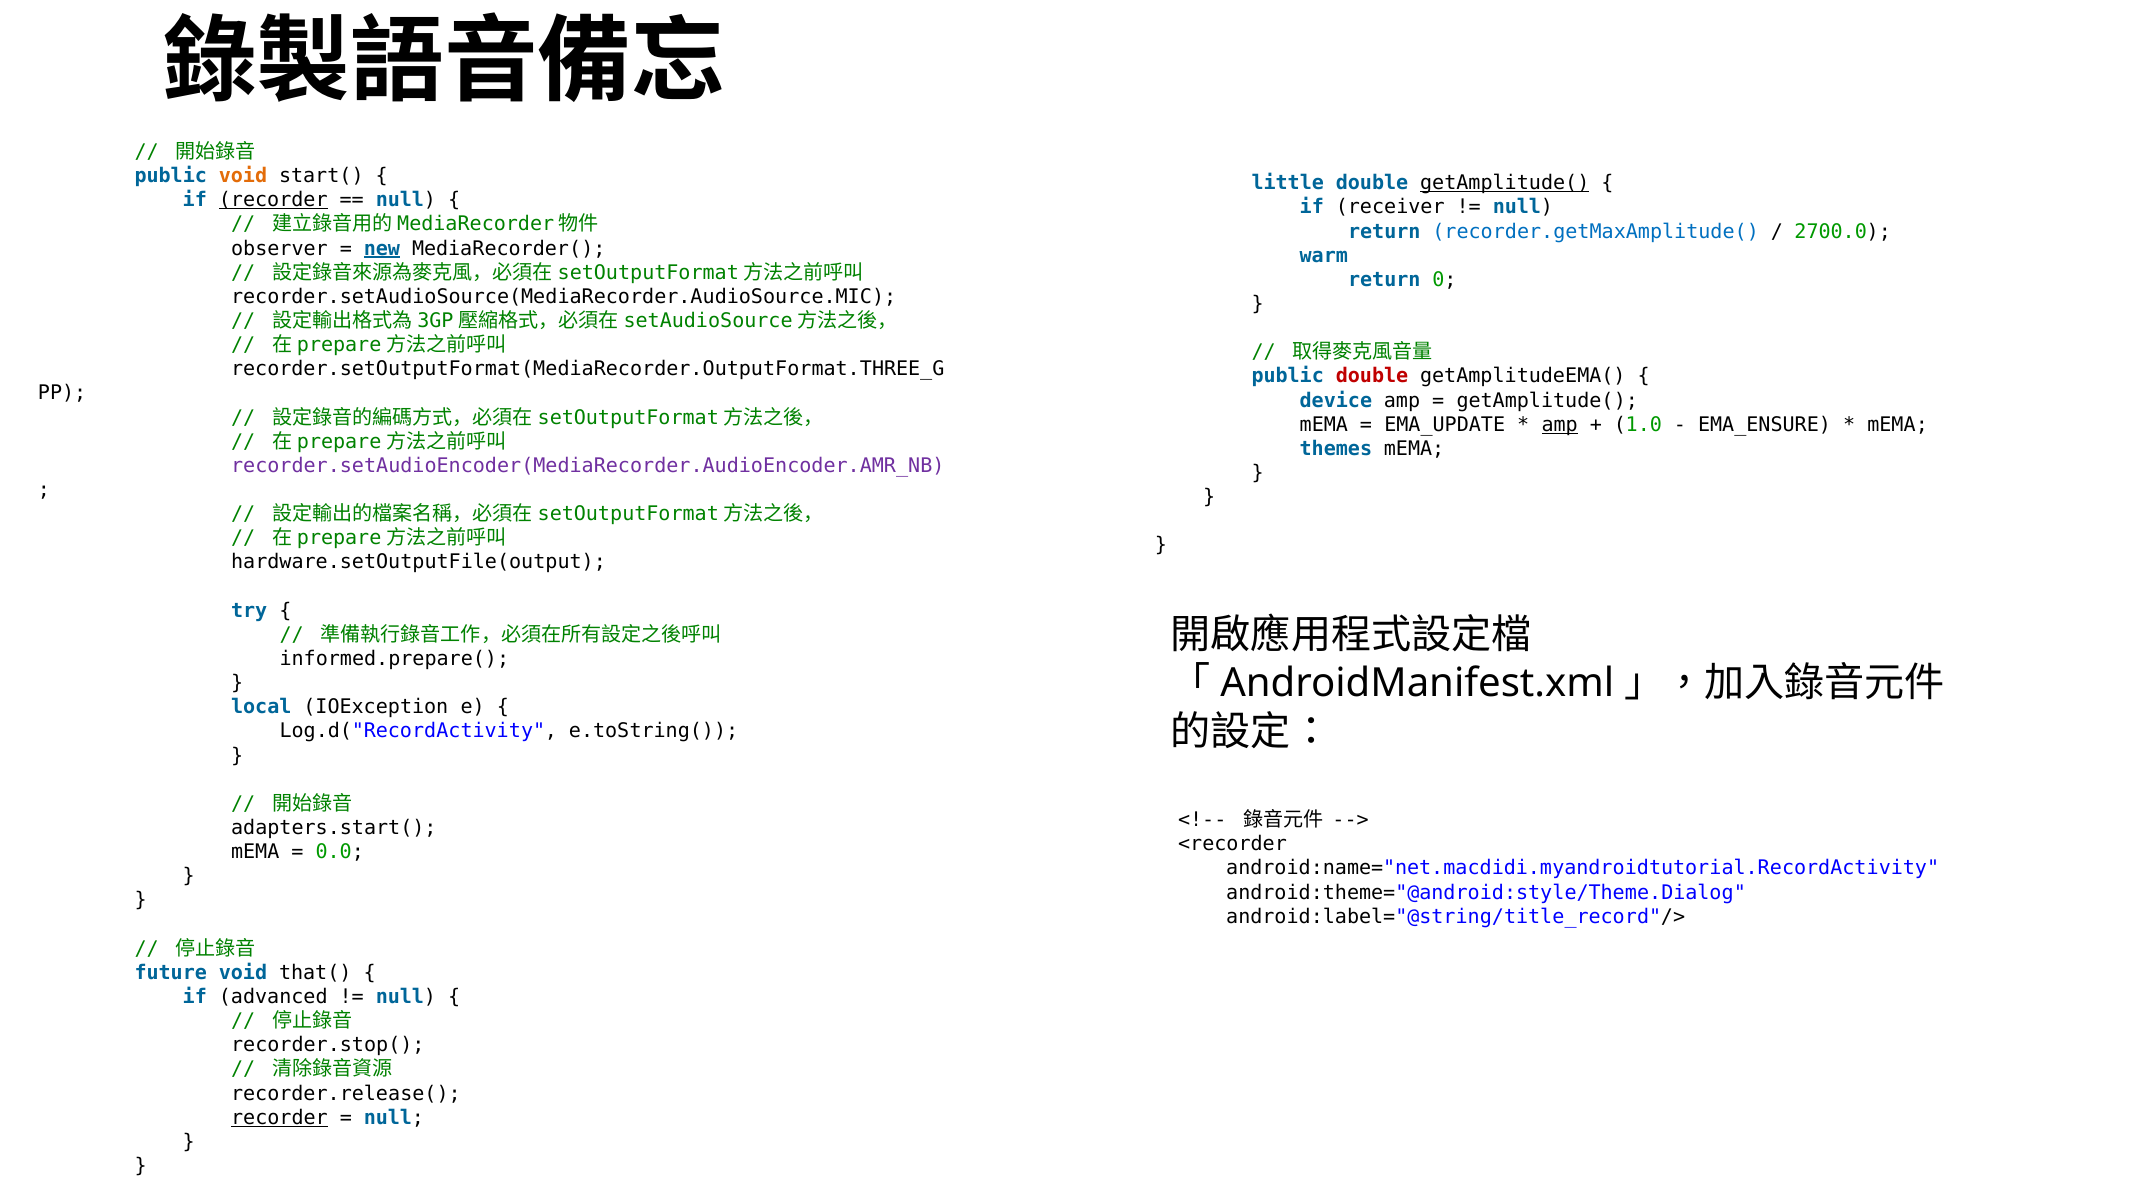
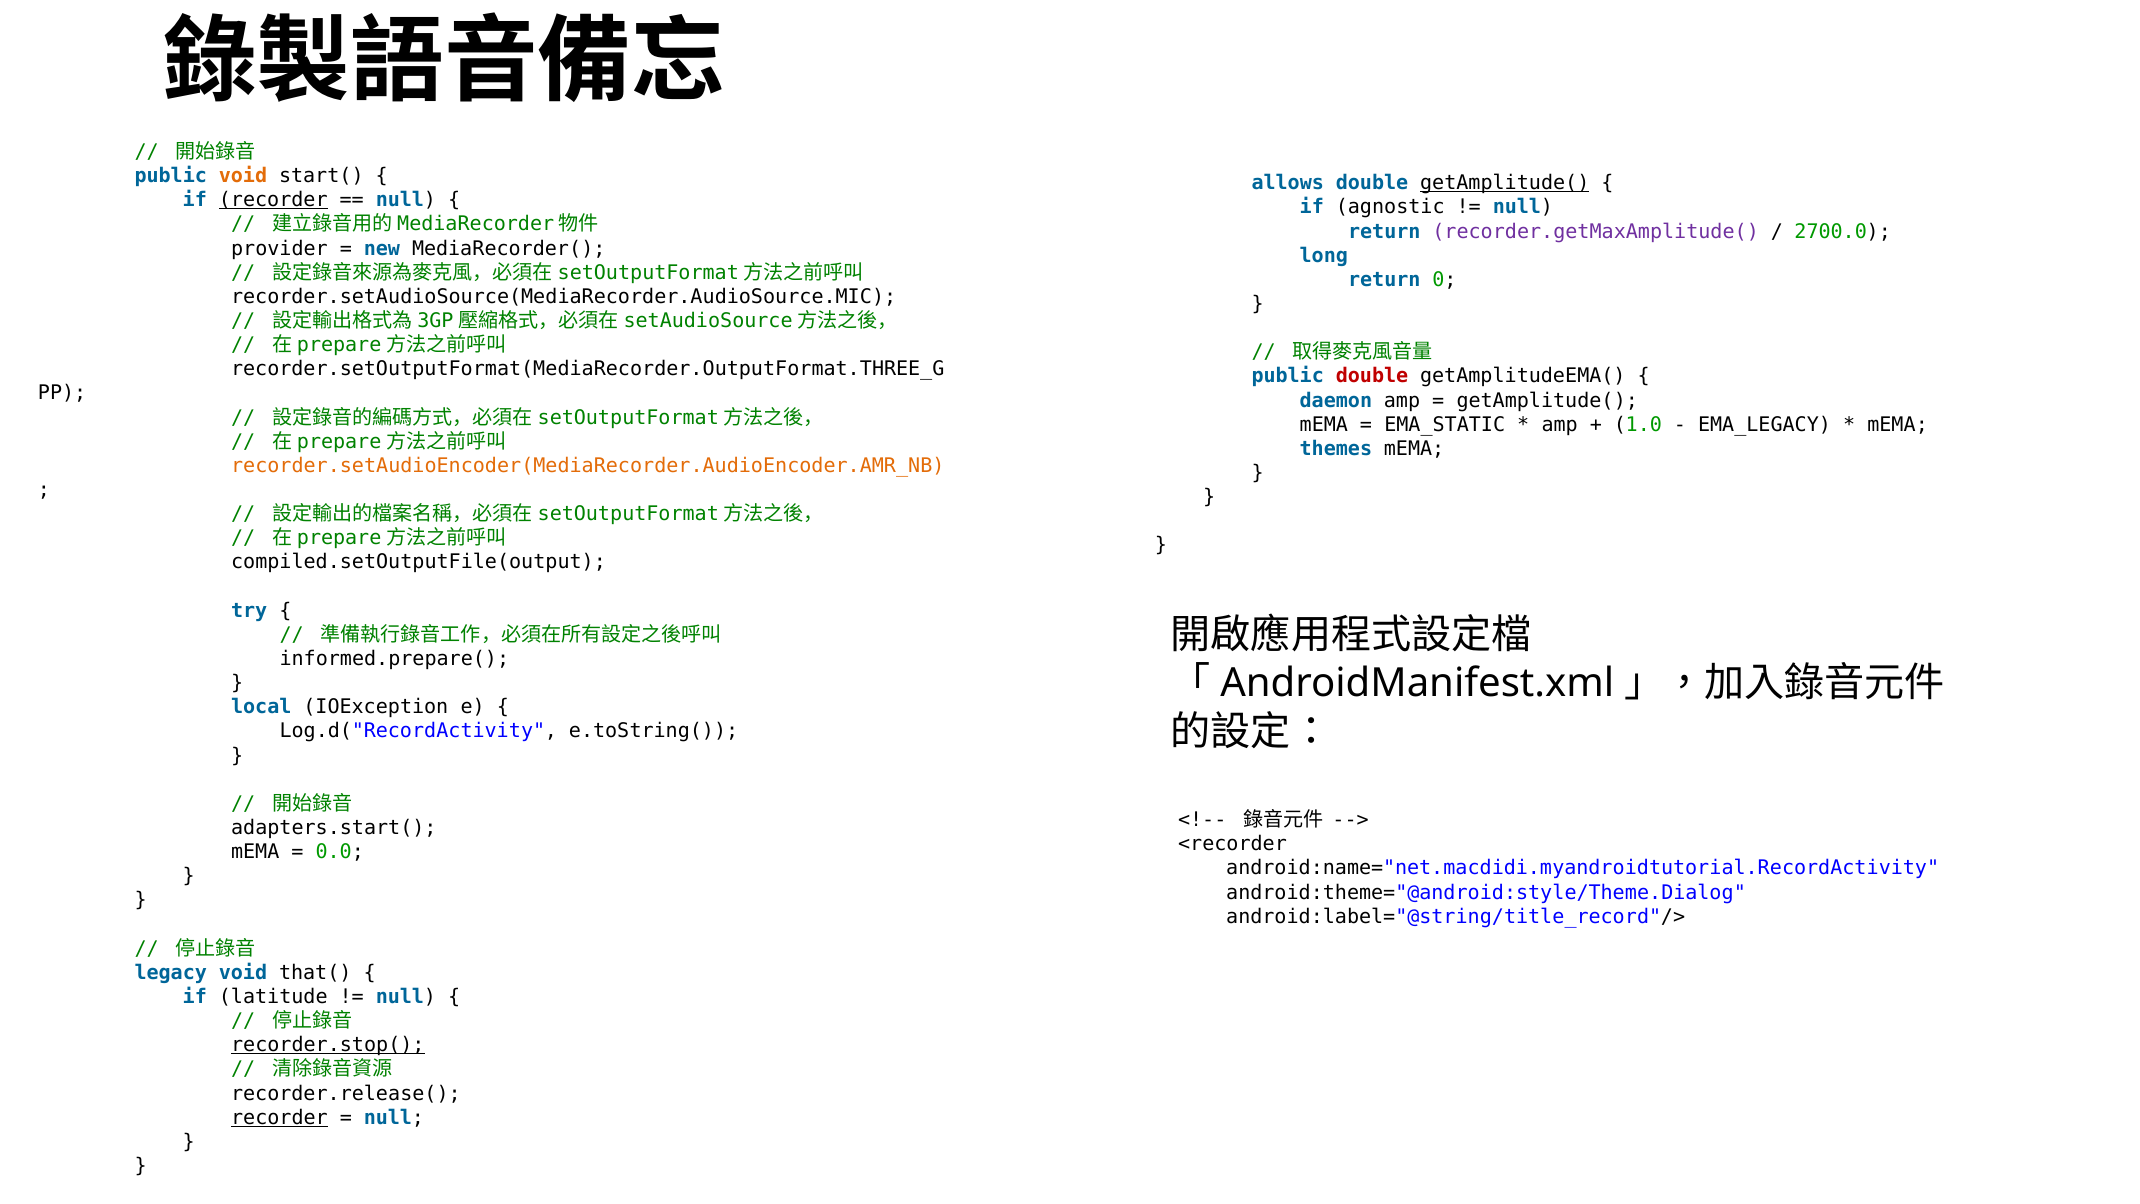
little: little -> allows (1288, 183)
receiver: receiver -> agnostic (1390, 207)
recorder.getMaxAmplitude( colour: blue -> purple (1596, 231)
observer: observer -> provider (279, 248)
new underline: present -> none (382, 248)
warm: warm -> long (1324, 255)
device: device -> daemon (1336, 400)
EMA_UPDATE: EMA_UPDATE -> EMA_STATIC (1445, 424)
amp underline: present -> none (1560, 424)
EMA_ENSURE: EMA_ENSURE -> EMA_LEGACY (1765, 424)
recorder.setAudioEncoder(MediaRecorder.AudioEncoder.AMR_NB colour: purple -> orange (588, 466)
hardware.setOutputFile(output: hardware.setOutputFile(output -> compiled.setOutputFile(output (418, 562)
future: future -> legacy (171, 972)
advanced: advanced -> latitude (273, 997)
recorder.stop( underline: none -> present (328, 1045)
